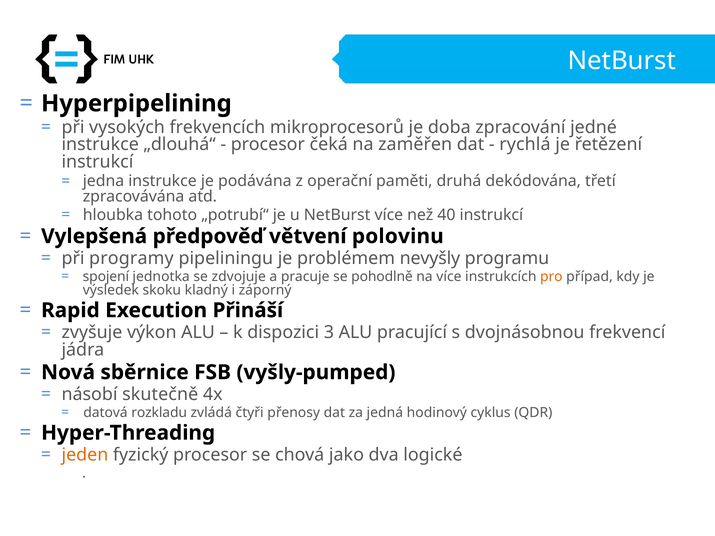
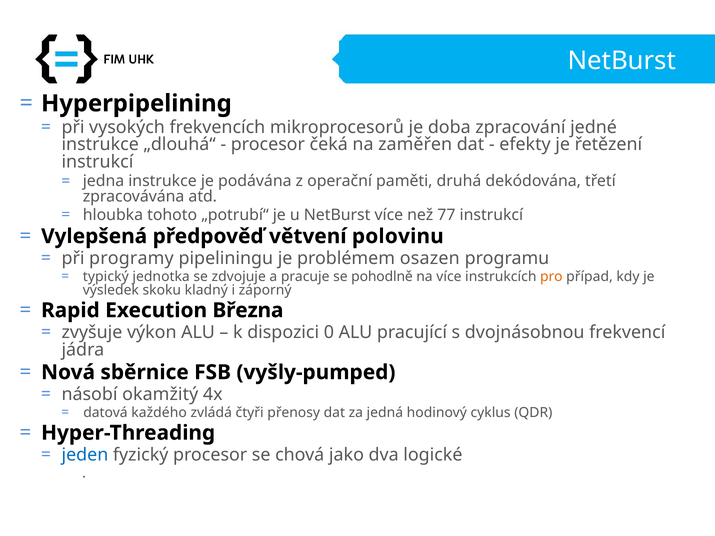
rychlá: rychlá -> efekty (525, 145)
40: 40 -> 77 (446, 215)
nevyšly: nevyšly -> osazen (430, 259)
spojení: spojení -> typický (106, 277)
Přináší: Přináší -> Března (248, 311)
3: 3 -> 0 (329, 333)
skutečně: skutečně -> okamžitý (160, 395)
rozkladu: rozkladu -> každého (159, 413)
jeden colour: orange -> blue (85, 455)
